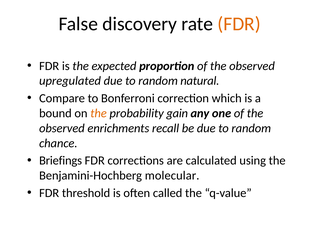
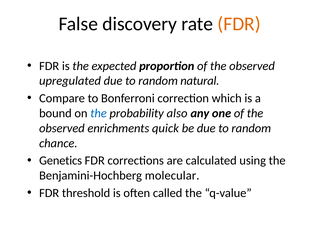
the colour: orange -> blue (99, 113)
gain: gain -> also (177, 113)
recall: recall -> quick (165, 128)
Briefings: Briefings -> Genetics (61, 160)
